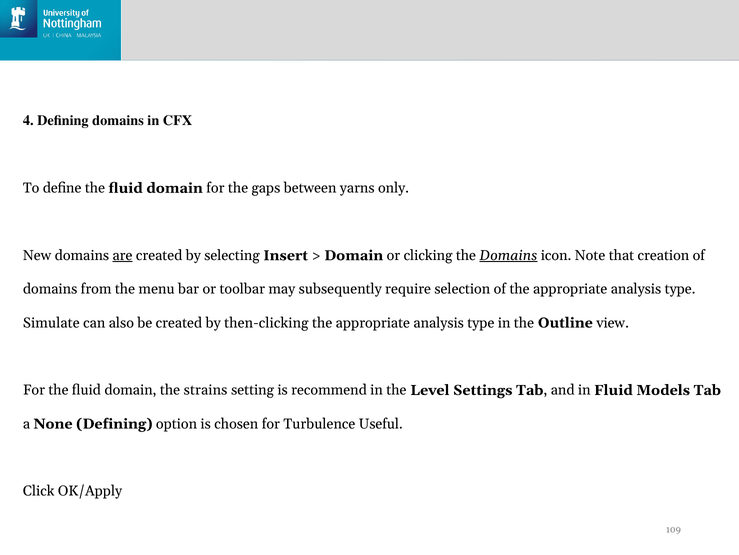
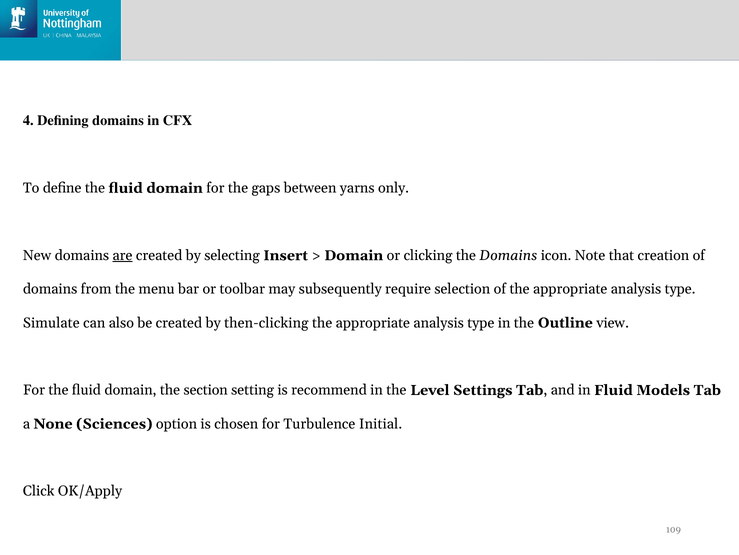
Domains underline: present -> none (508, 255)
strains: strains -> section (206, 390)
None Defining: Defining -> Sciences (114, 423)
Useful: Useful -> Initial (381, 423)
